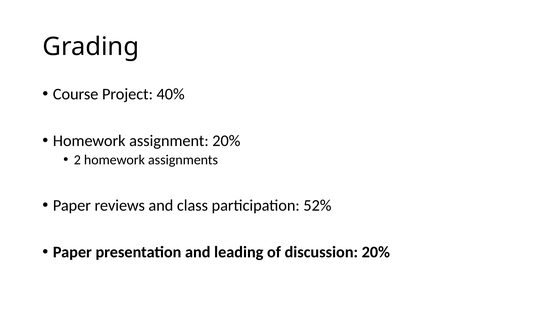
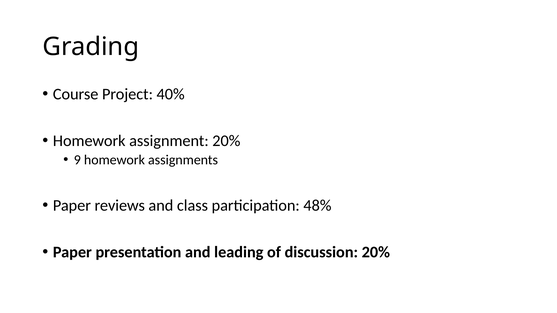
2: 2 -> 9 (77, 160)
52%: 52% -> 48% (317, 206)
